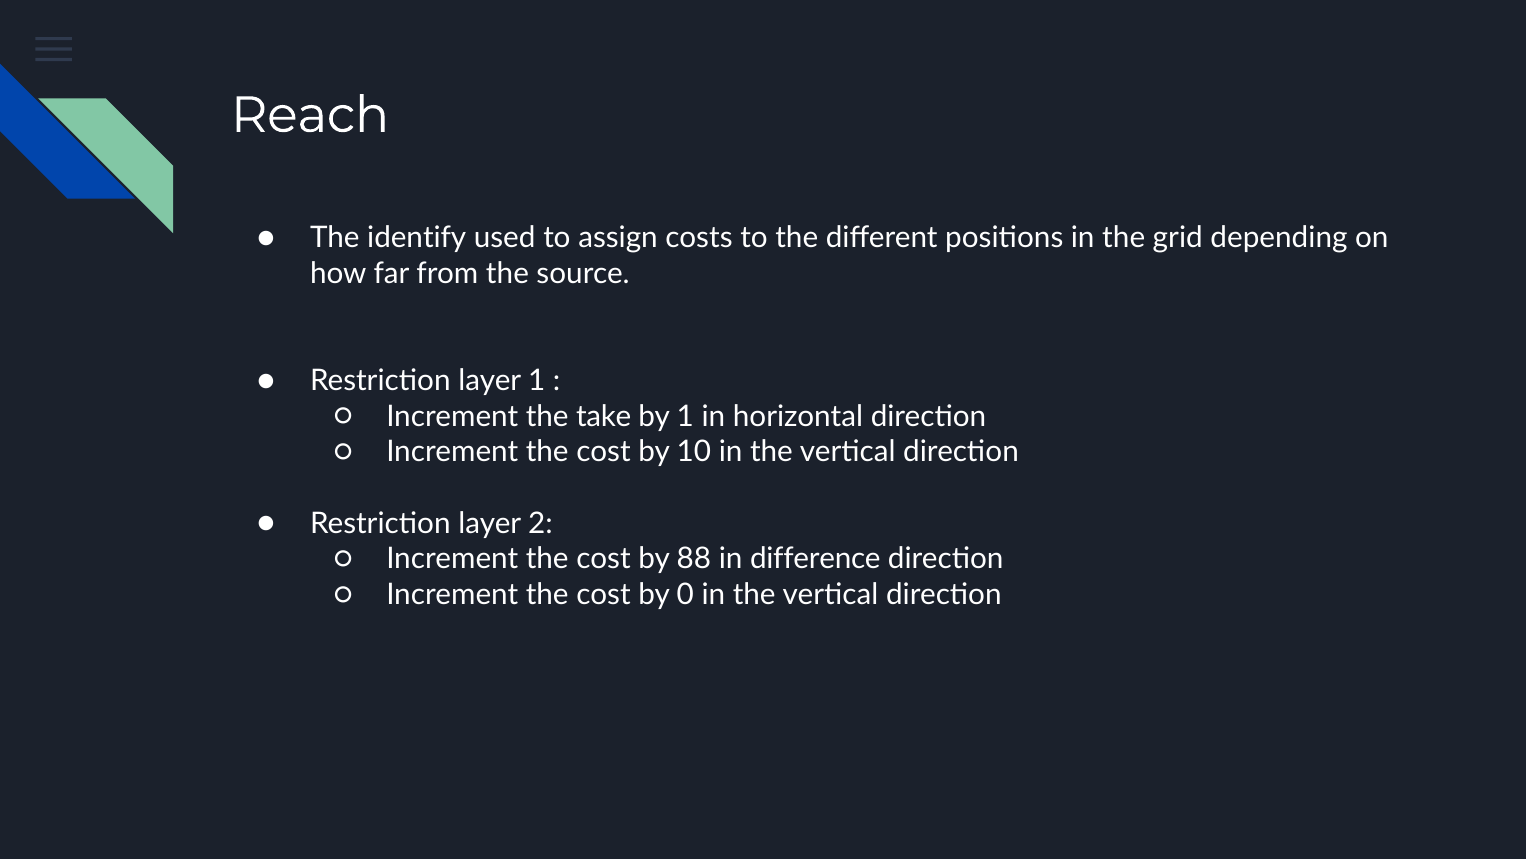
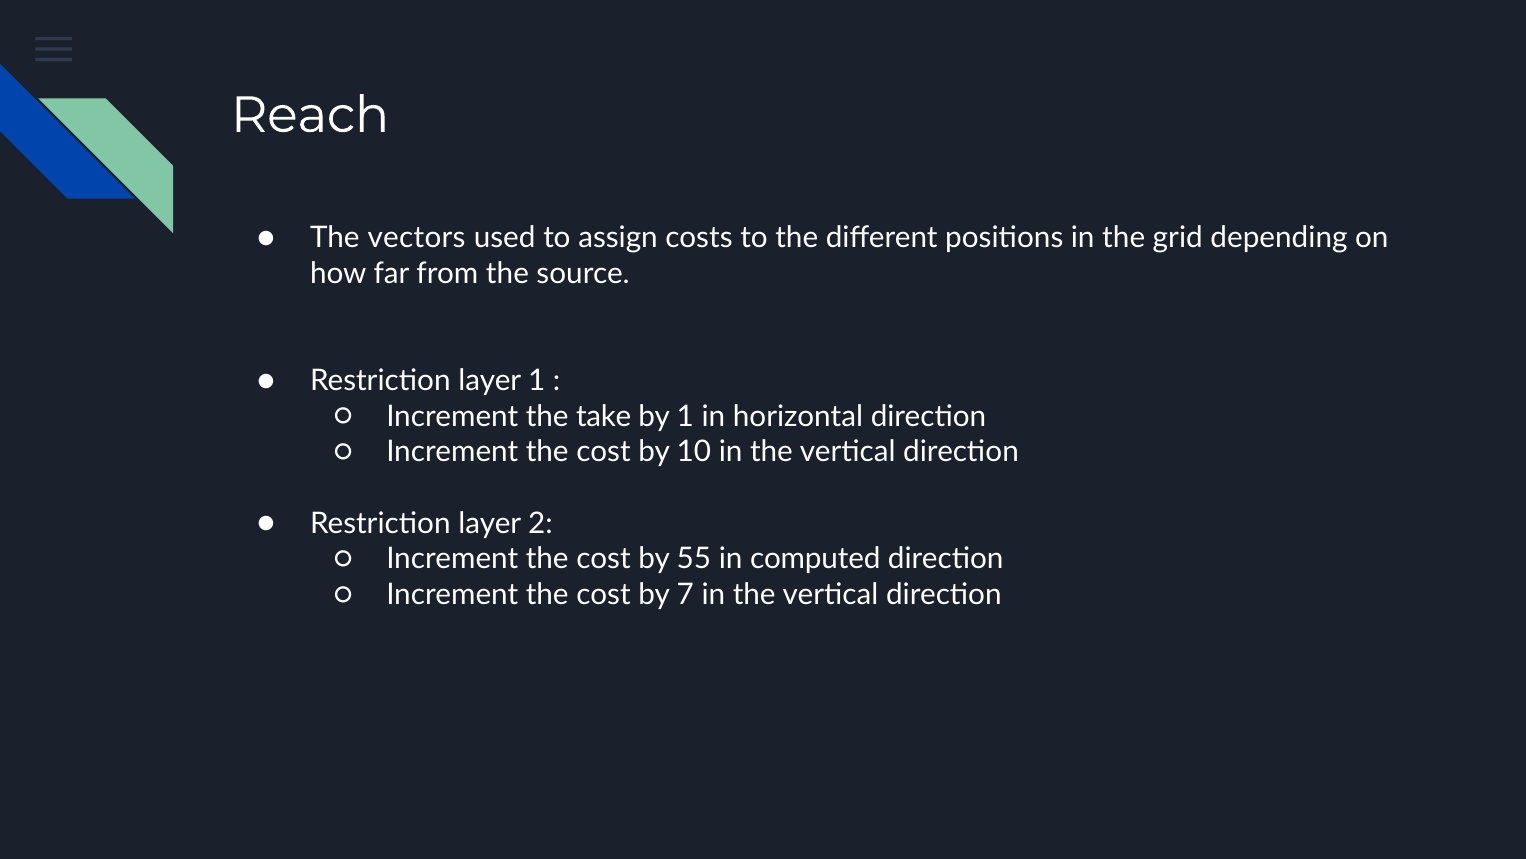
identify: identify -> vectors (417, 238)
88: 88 -> 55 (694, 559)
difference: difference -> computed (815, 559)
0: 0 -> 7 (685, 594)
